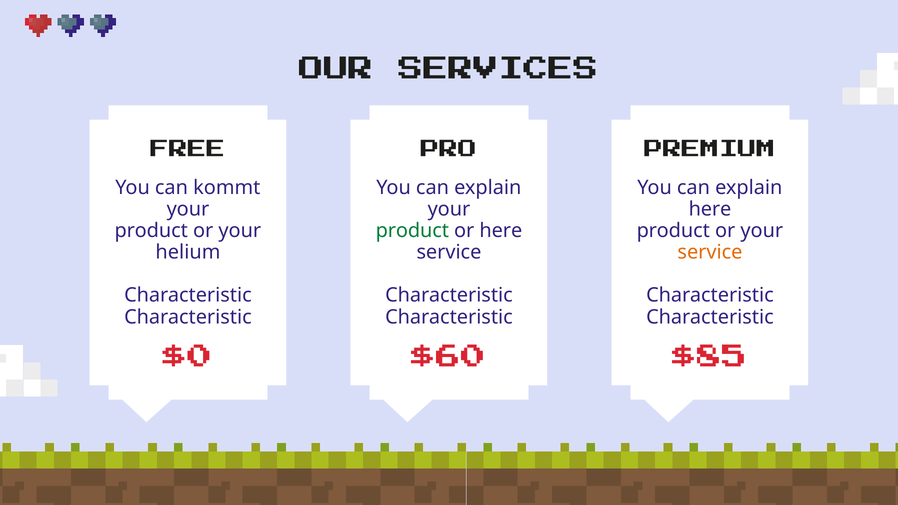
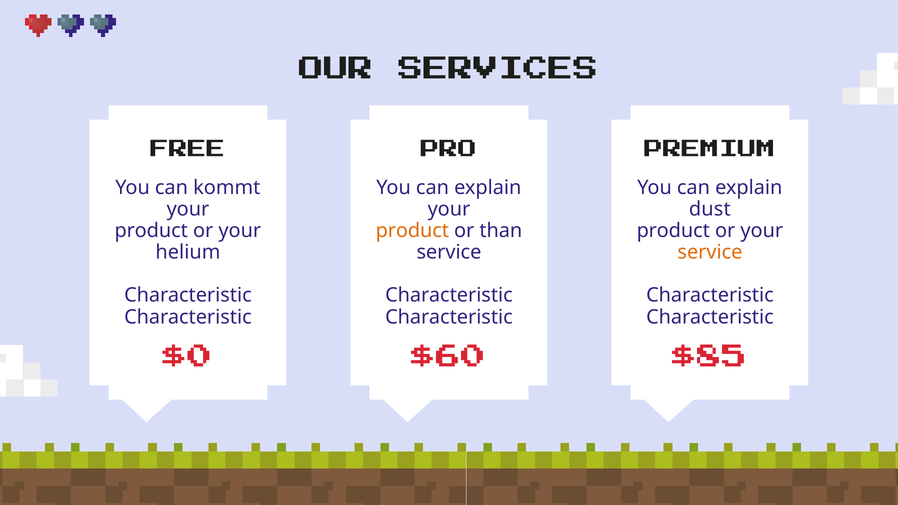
here: here -> dust (710, 209)
product colour: green -> orange (412, 231)
or here: here -> than (501, 231)
